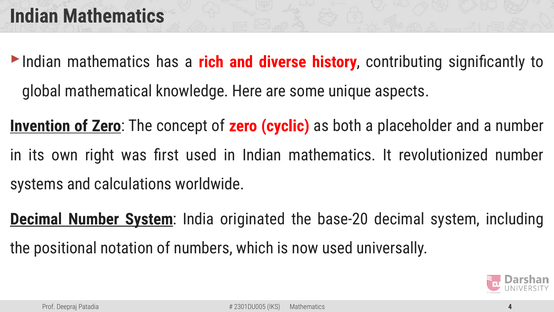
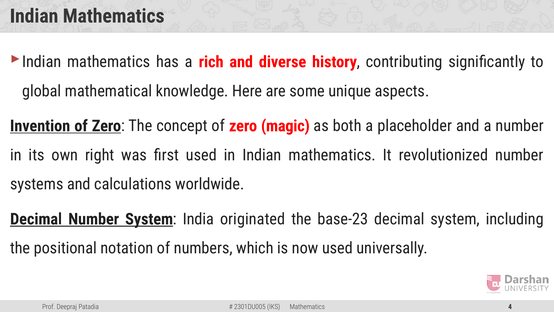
cyclic: cyclic -> magic (285, 126)
base-20: base-20 -> base-23 (343, 219)
